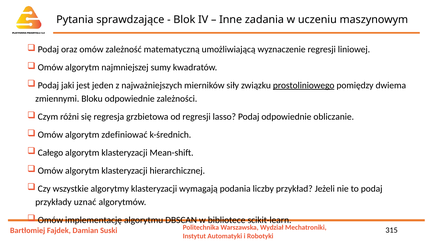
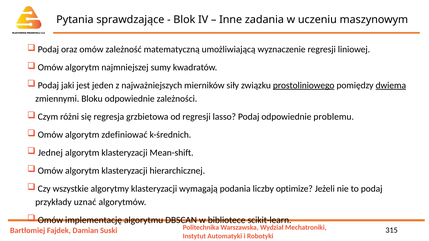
dwiema underline: none -> present (391, 86)
obliczanie: obliczanie -> problemu (334, 117)
Całego: Całego -> Jednej (50, 153)
przykład: przykład -> optimize (294, 189)
